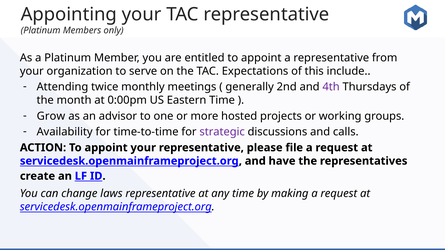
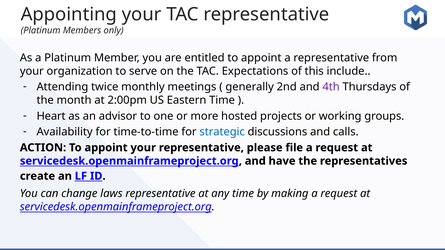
0:00pm: 0:00pm -> 2:00pm (127, 100)
Grow: Grow -> Heart (51, 116)
strategic colour: purple -> blue (222, 132)
